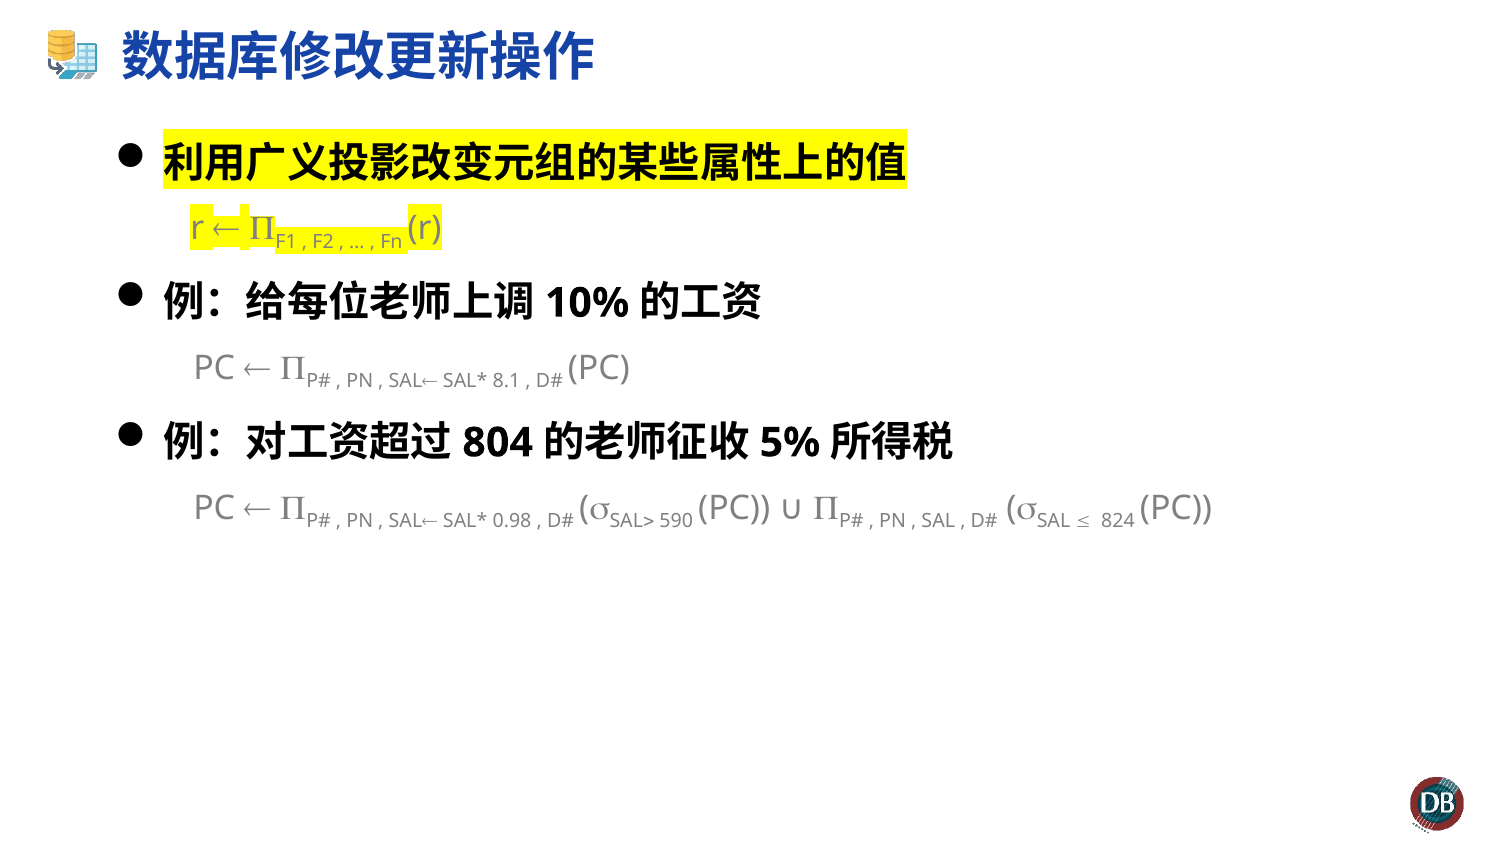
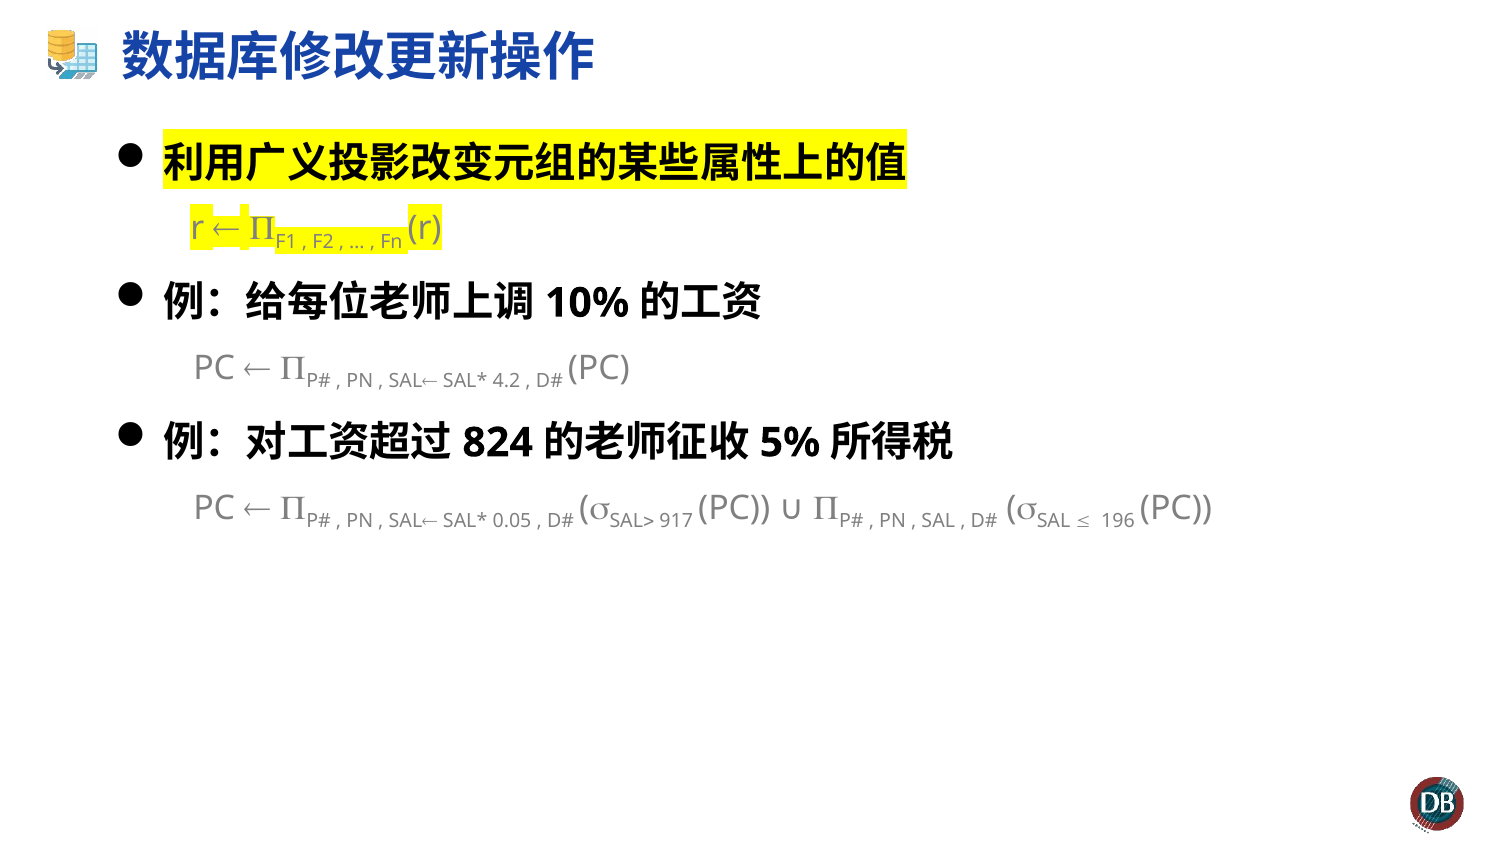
8.1: 8.1 -> 4.2 (506, 381)
804: 804 -> 824 (498, 442)
0.98: 0.98 -> 0.05 (512, 521)
590: 590 -> 917 (676, 521)
824: 824 -> 196 (1118, 521)
